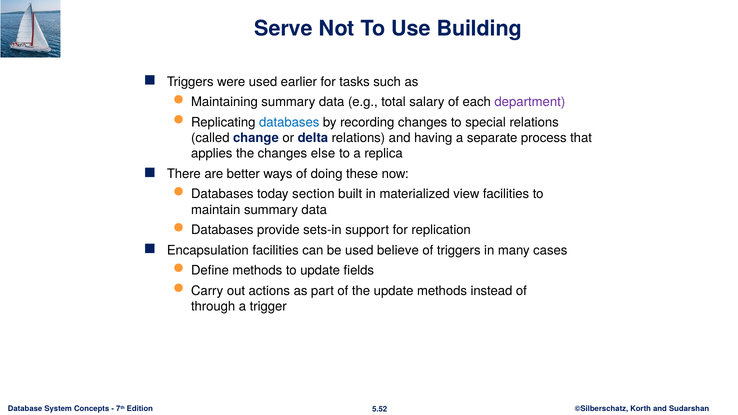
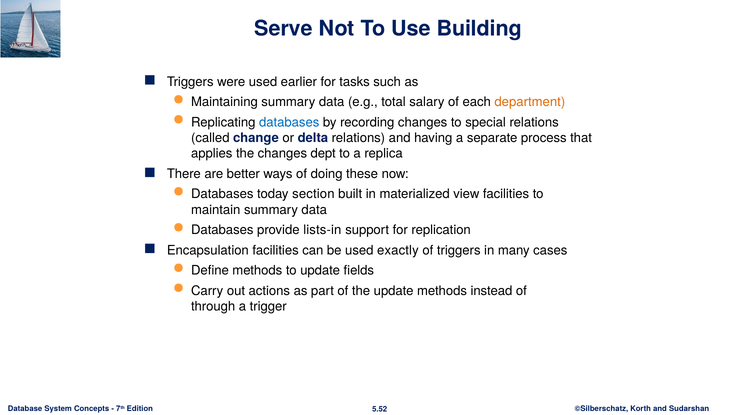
department colour: purple -> orange (530, 102)
else: else -> dept (323, 154)
sets-in: sets-in -> lists-in (322, 230)
believe: believe -> exactly (398, 250)
